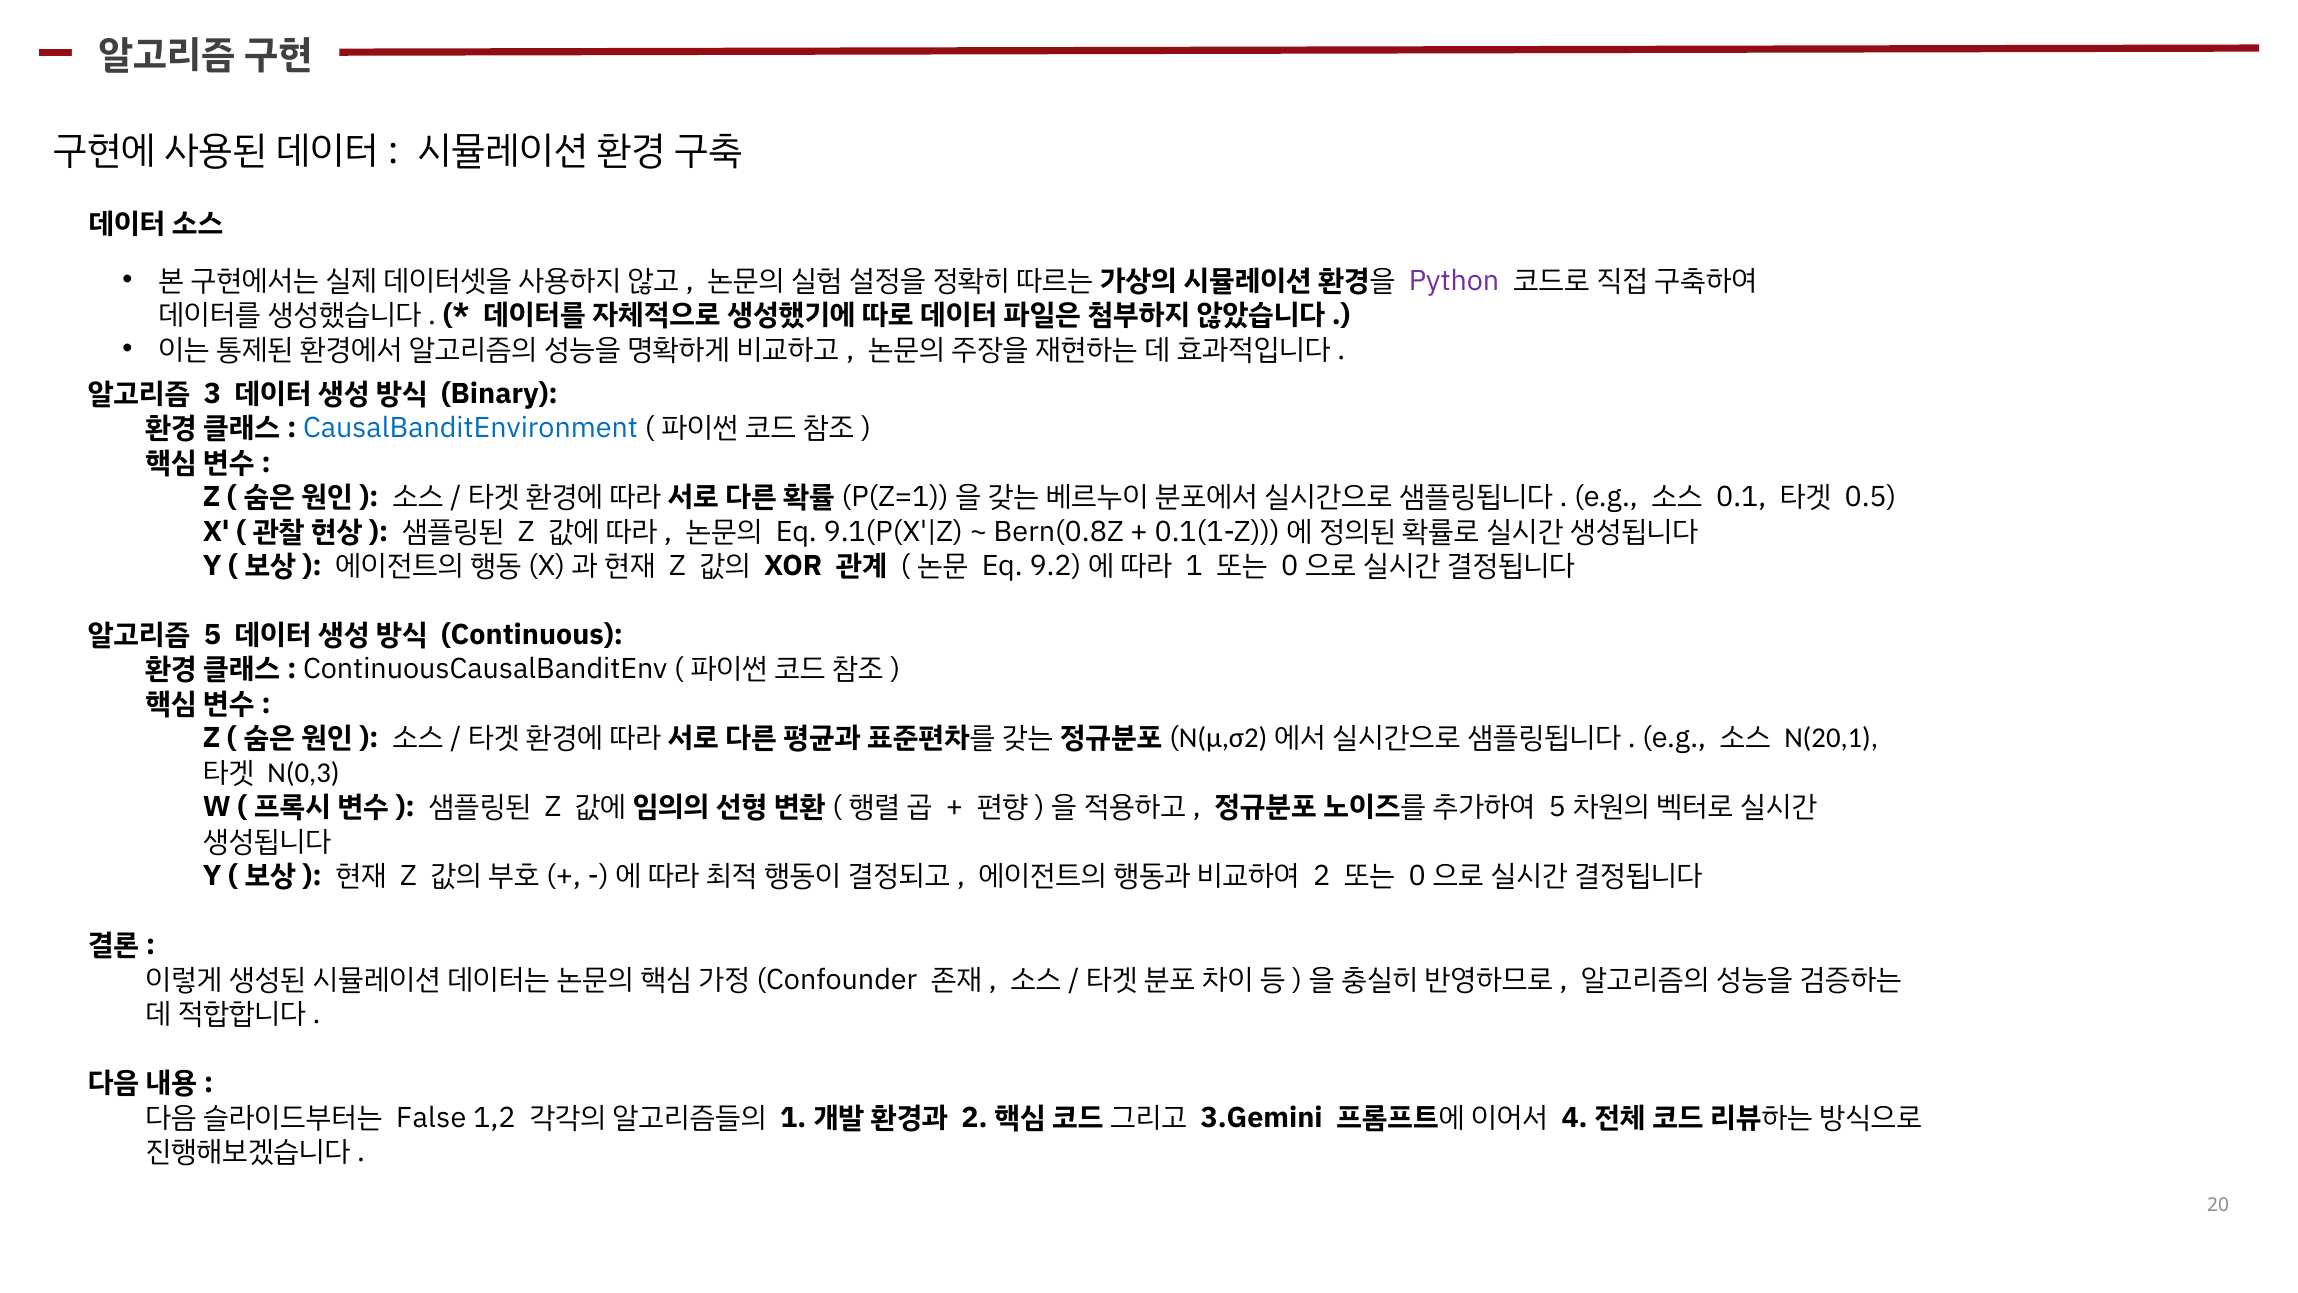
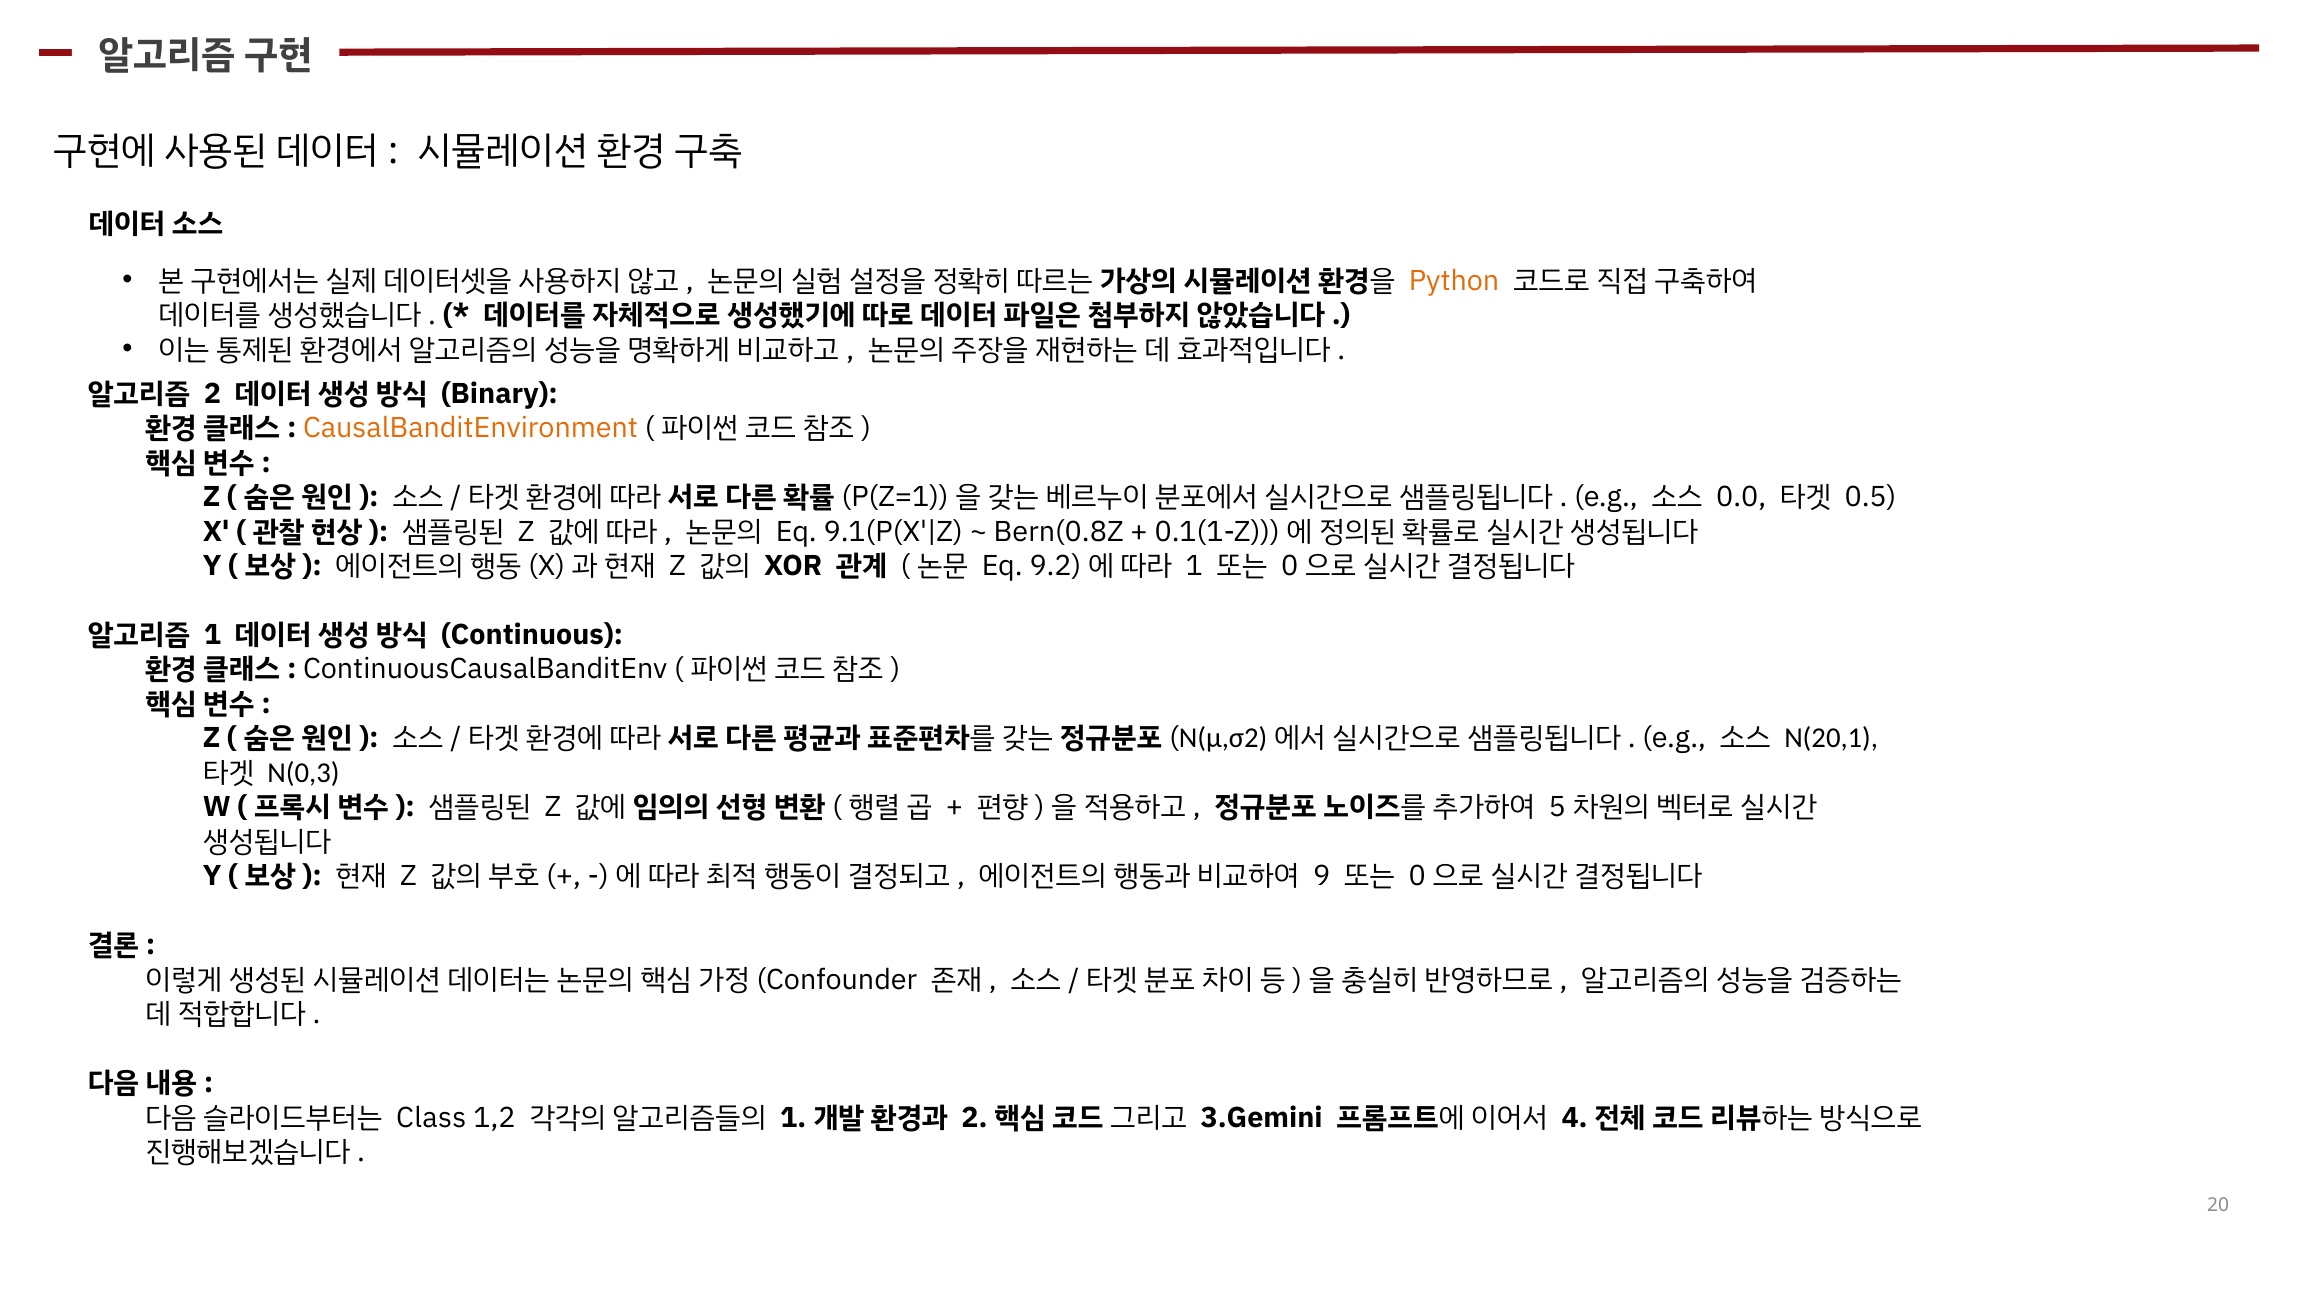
Python colour: purple -> orange (1454, 281)
3: 3 -> 2 (213, 393)
CausalBanditEnvironment colour: blue -> orange (471, 428)
0.1: 0.1 -> 0.0 (1741, 497)
5: 5 -> 1 (213, 635)
2: 2 -> 9 (1322, 876)
False: False -> Class (431, 1117)
